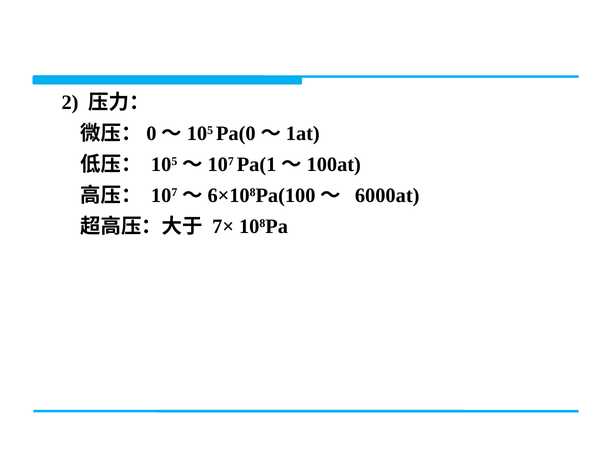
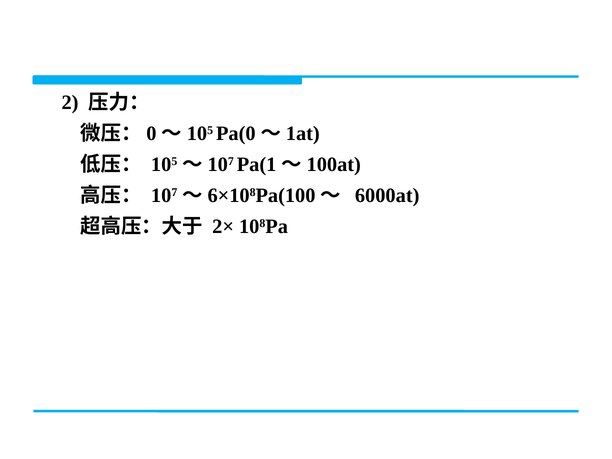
7×: 7× -> 2× (223, 227)
